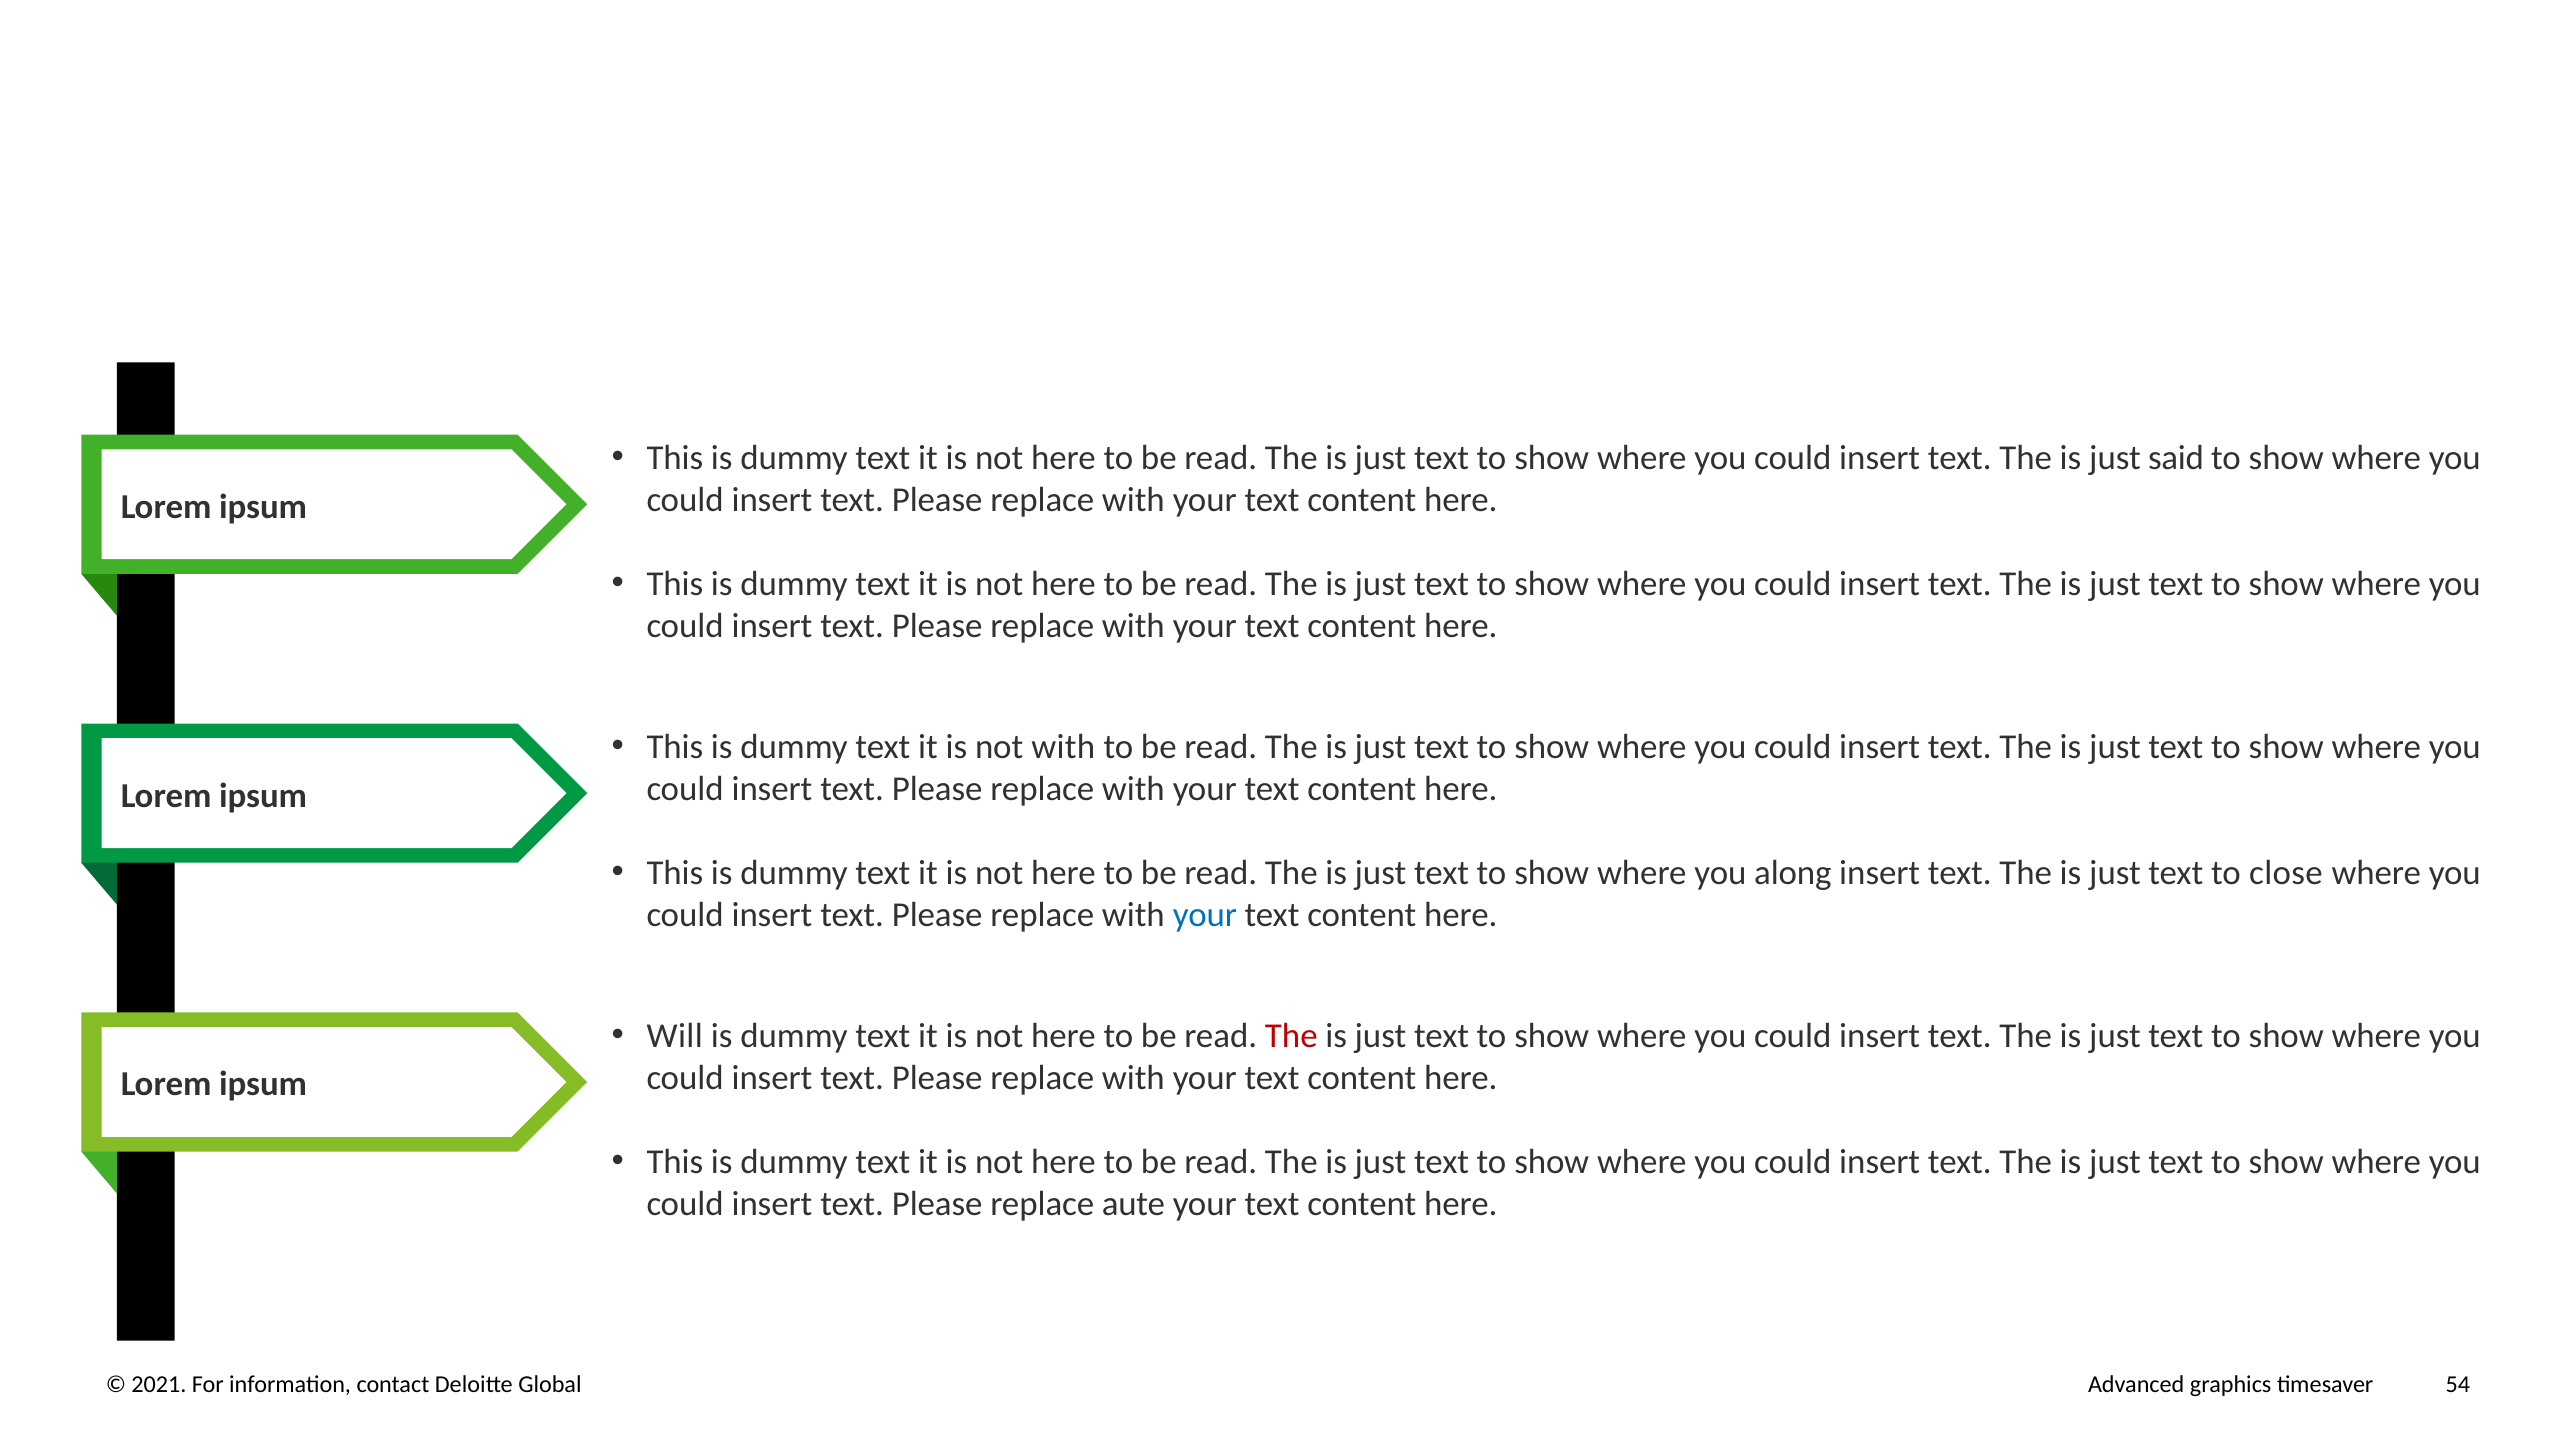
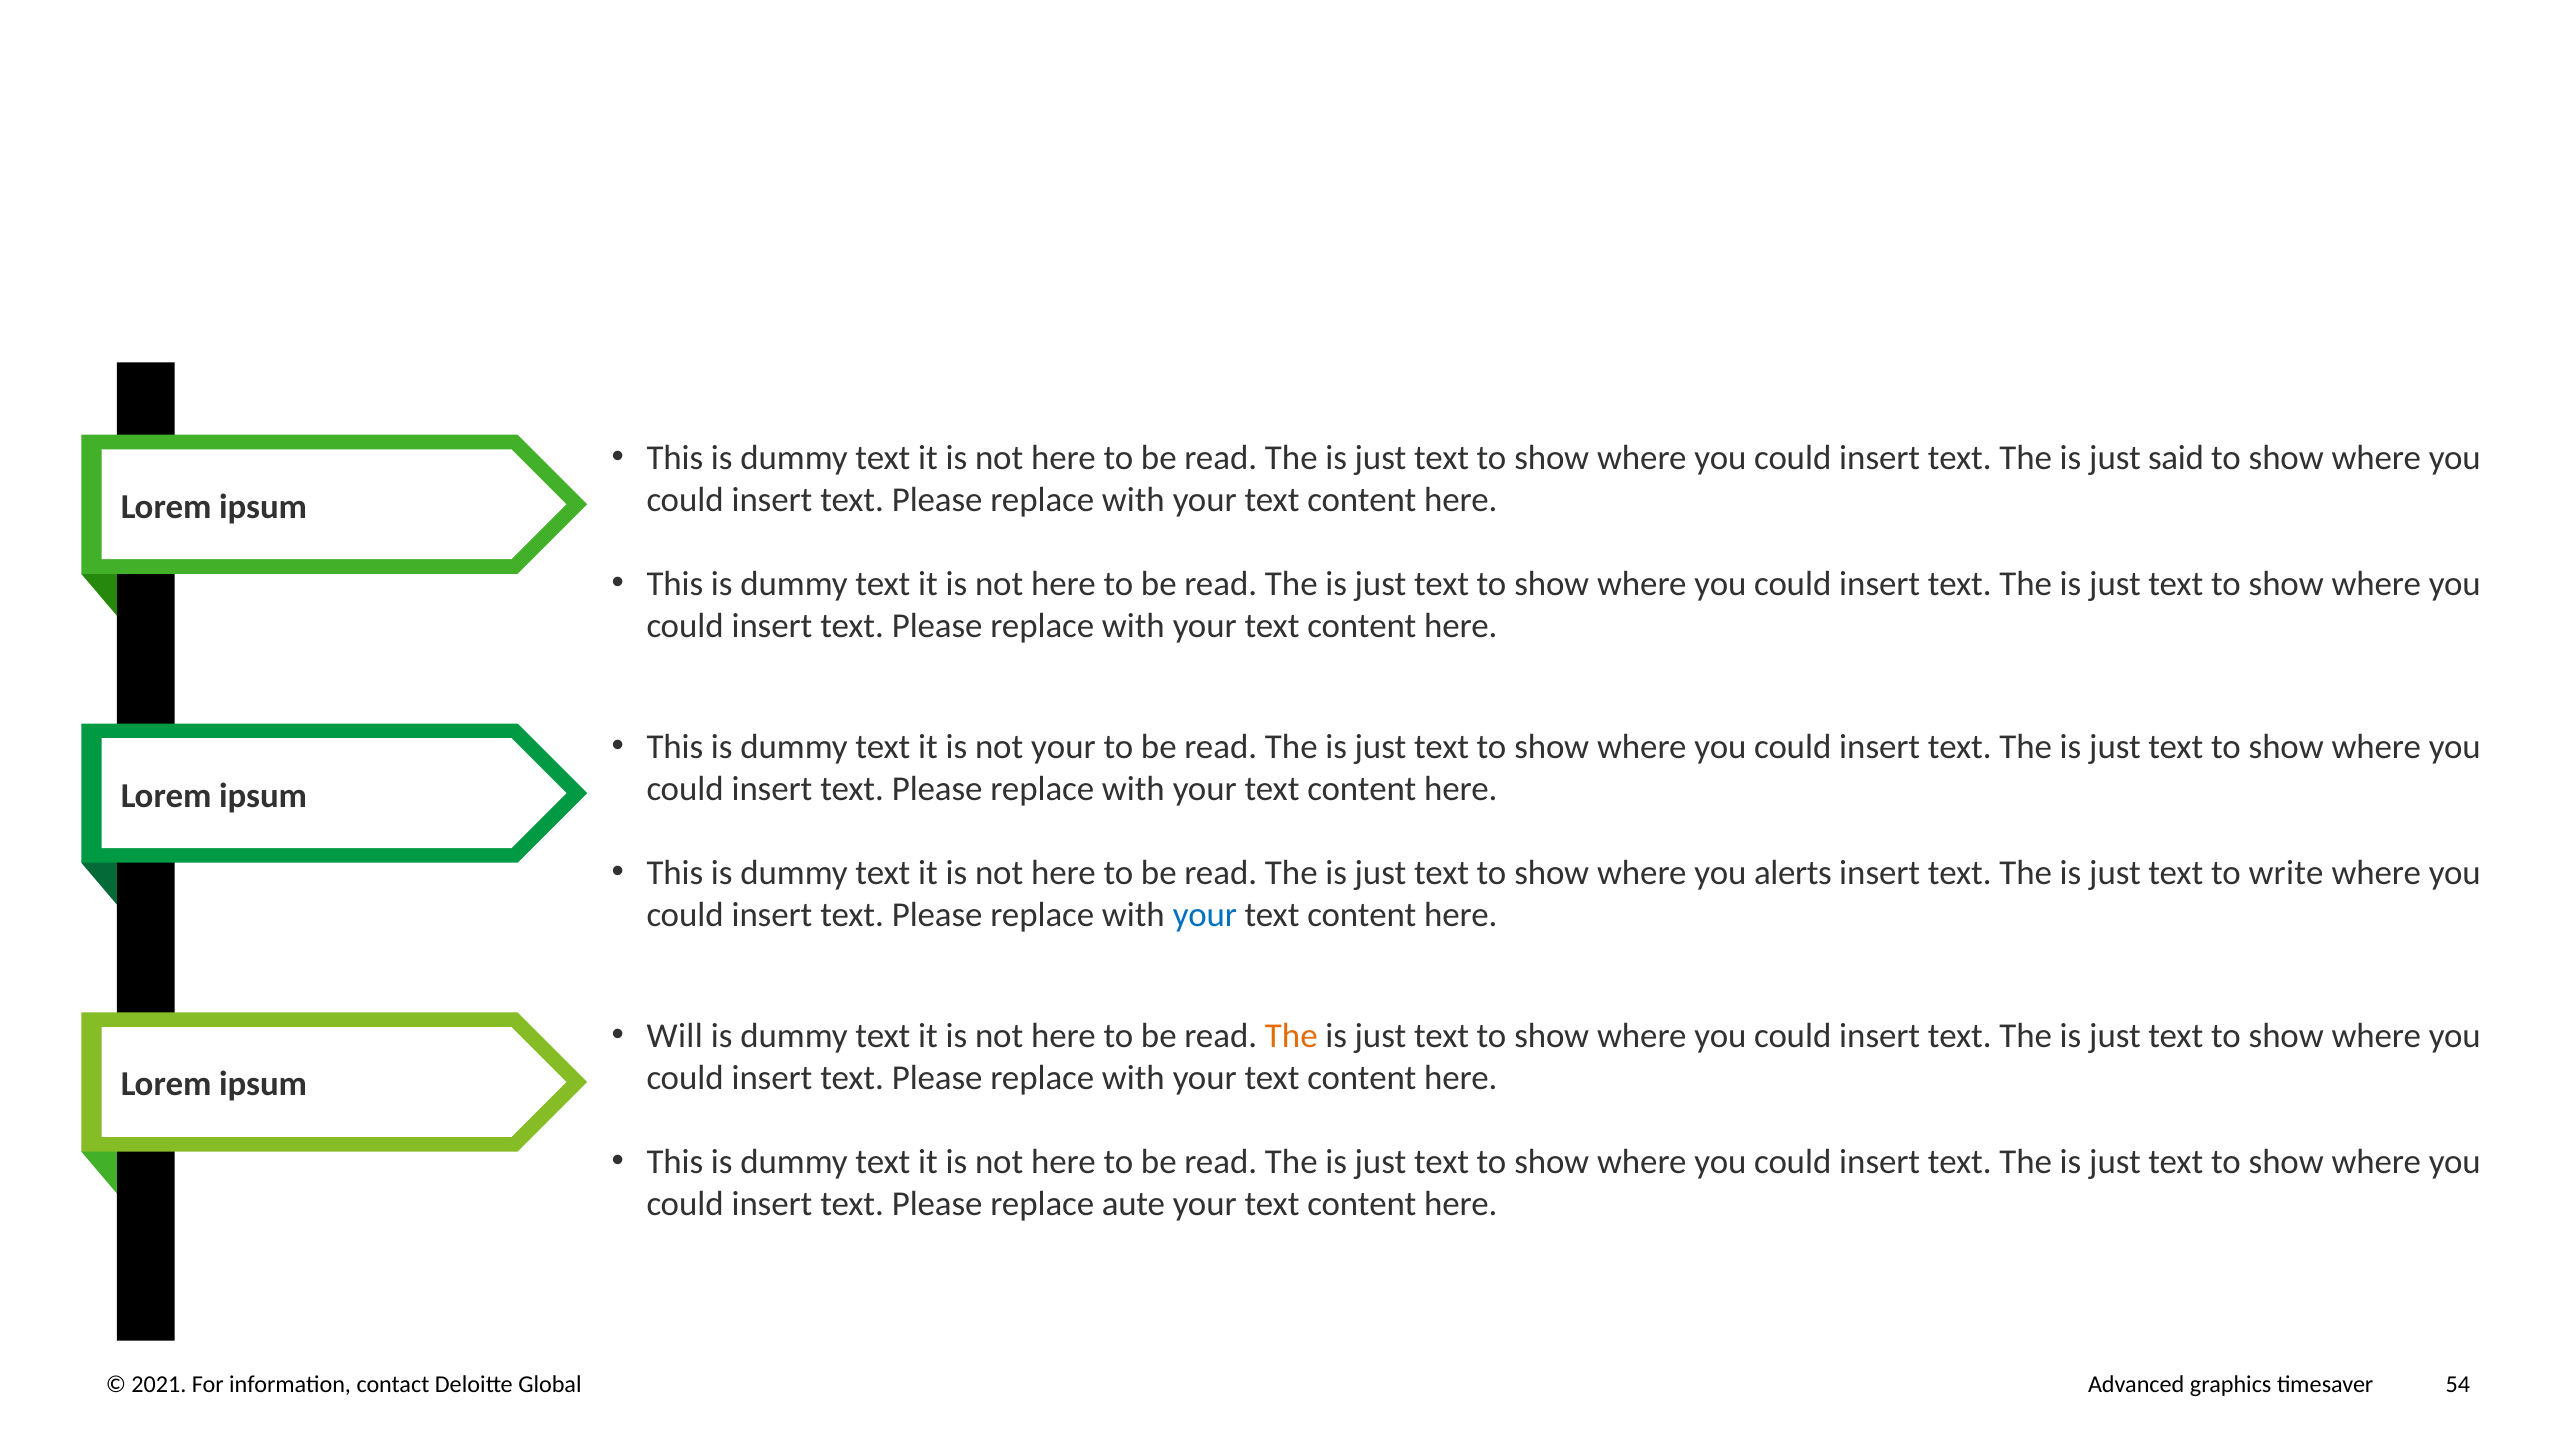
not with: with -> your (1063, 747)
along: along -> alerts (1793, 873)
close: close -> write (2286, 873)
The colour: red -> orange (1291, 1036)
